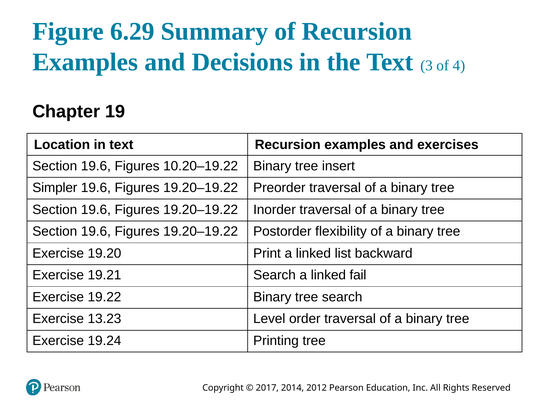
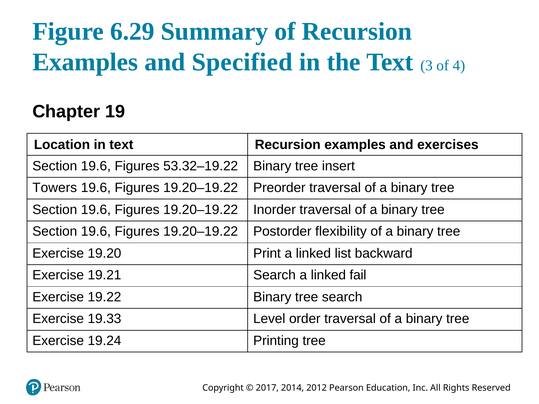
Decisions: Decisions -> Specified (242, 62)
10.20–19.22: 10.20–19.22 -> 53.32–19.22 (201, 166)
Simpler: Simpler -> Towers (55, 188)
13.23: 13.23 -> 19.33 (104, 319)
